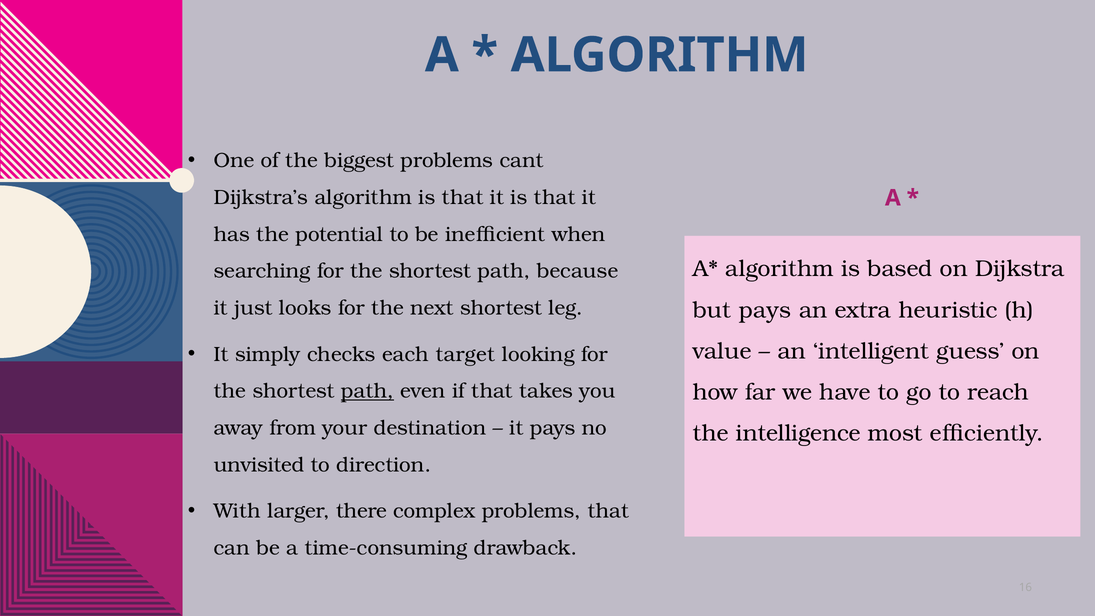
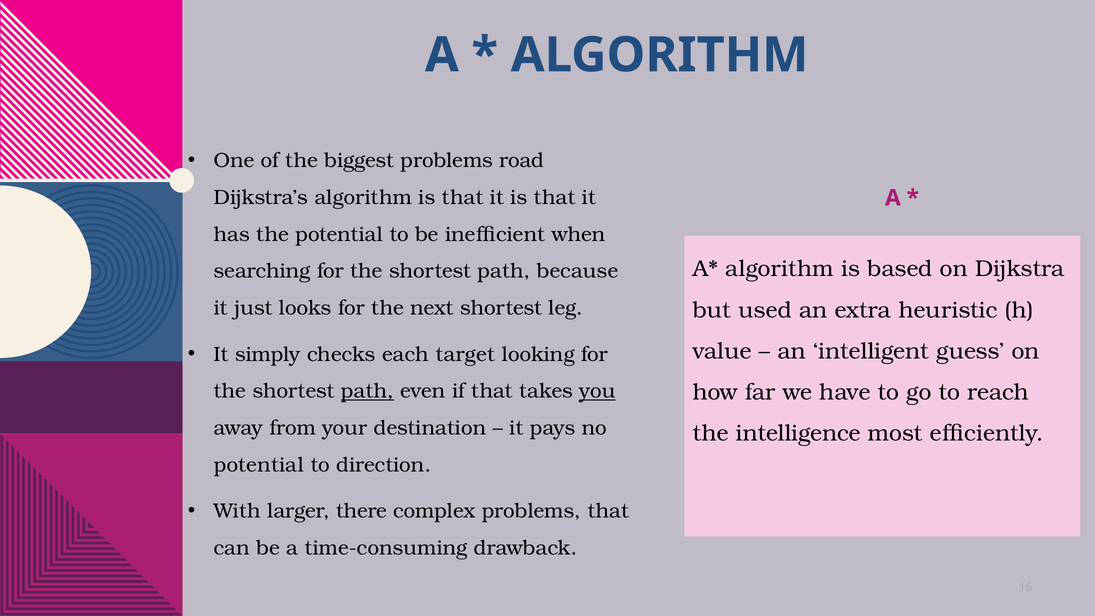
cant: cant -> road (522, 160)
but pays: pays -> used (765, 310)
you underline: none -> present (597, 391)
unvisited: unvisited -> potential (259, 465)
